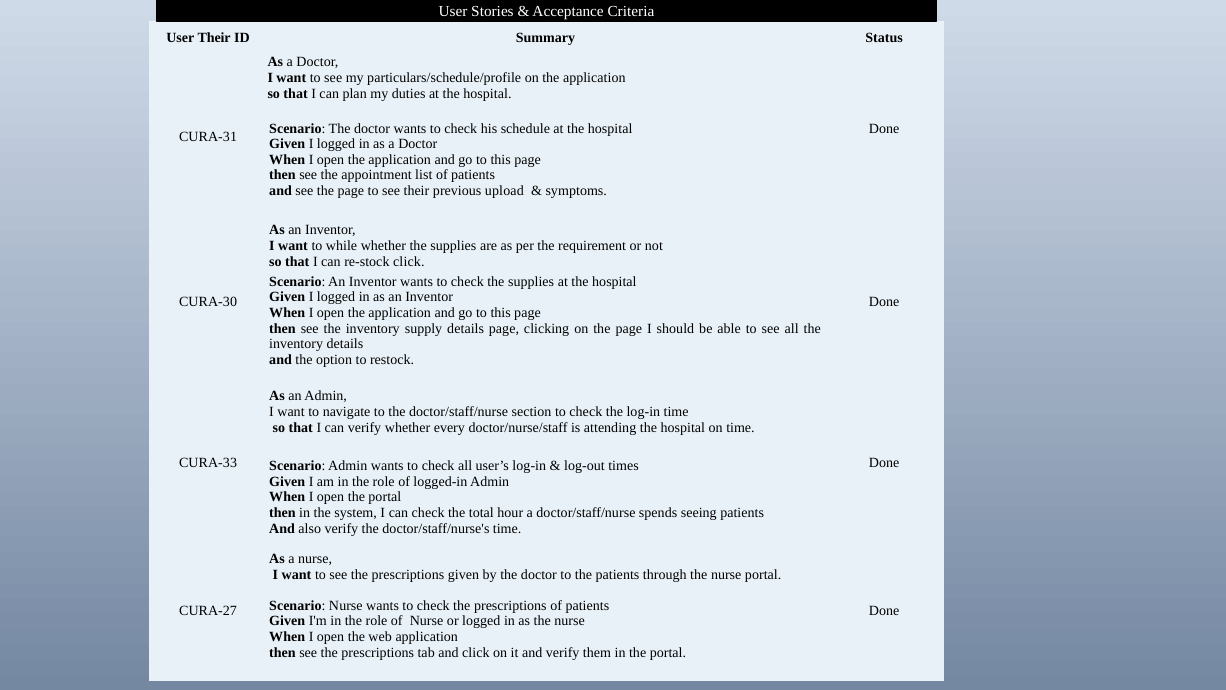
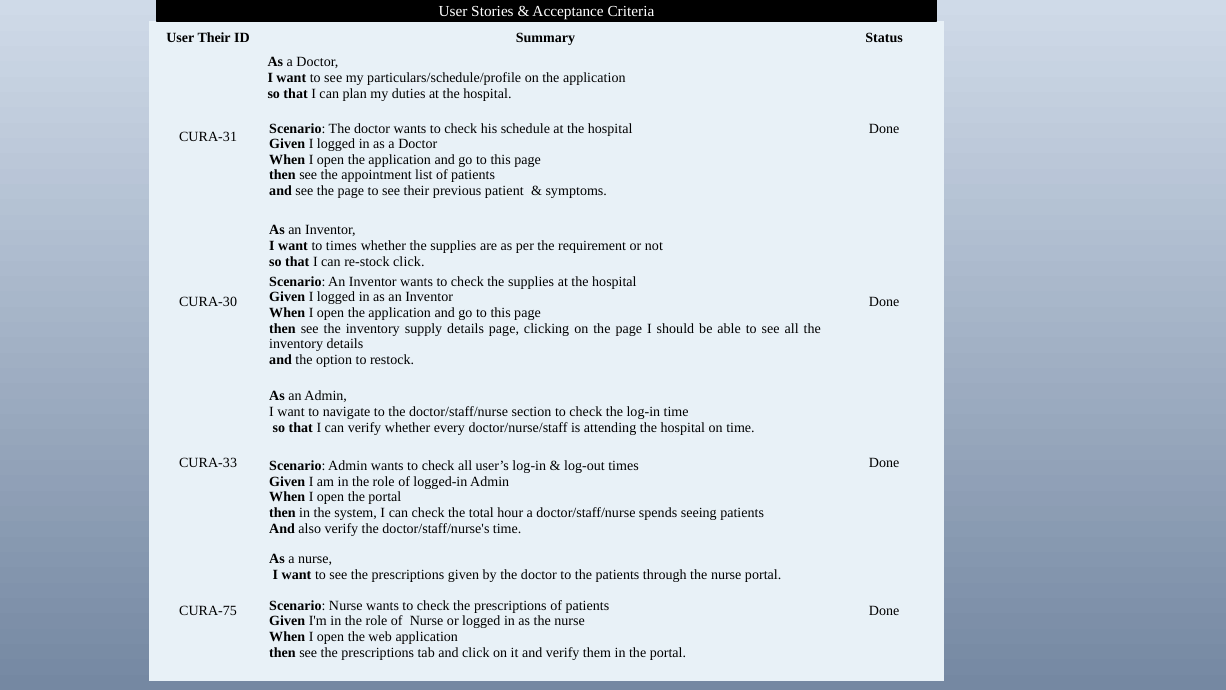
upload: upload -> patient (504, 191)
to while: while -> times (341, 246)
CURA-27: CURA-27 -> CURA-75 (208, 610)
